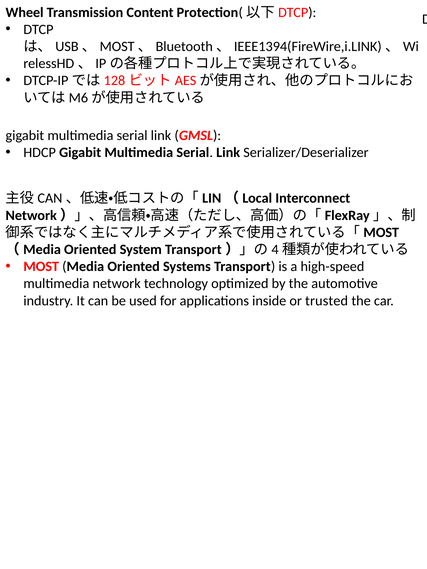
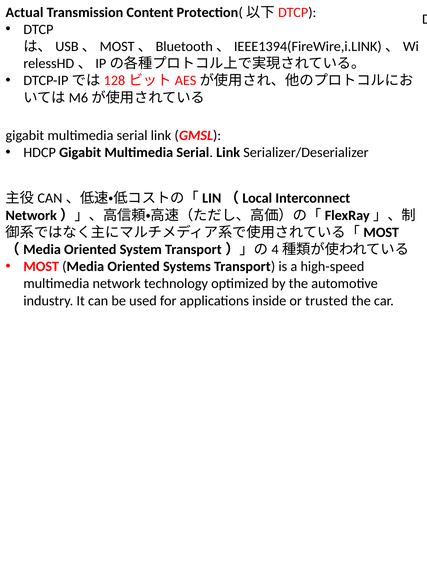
Wheel: Wheel -> Actual (24, 12)
